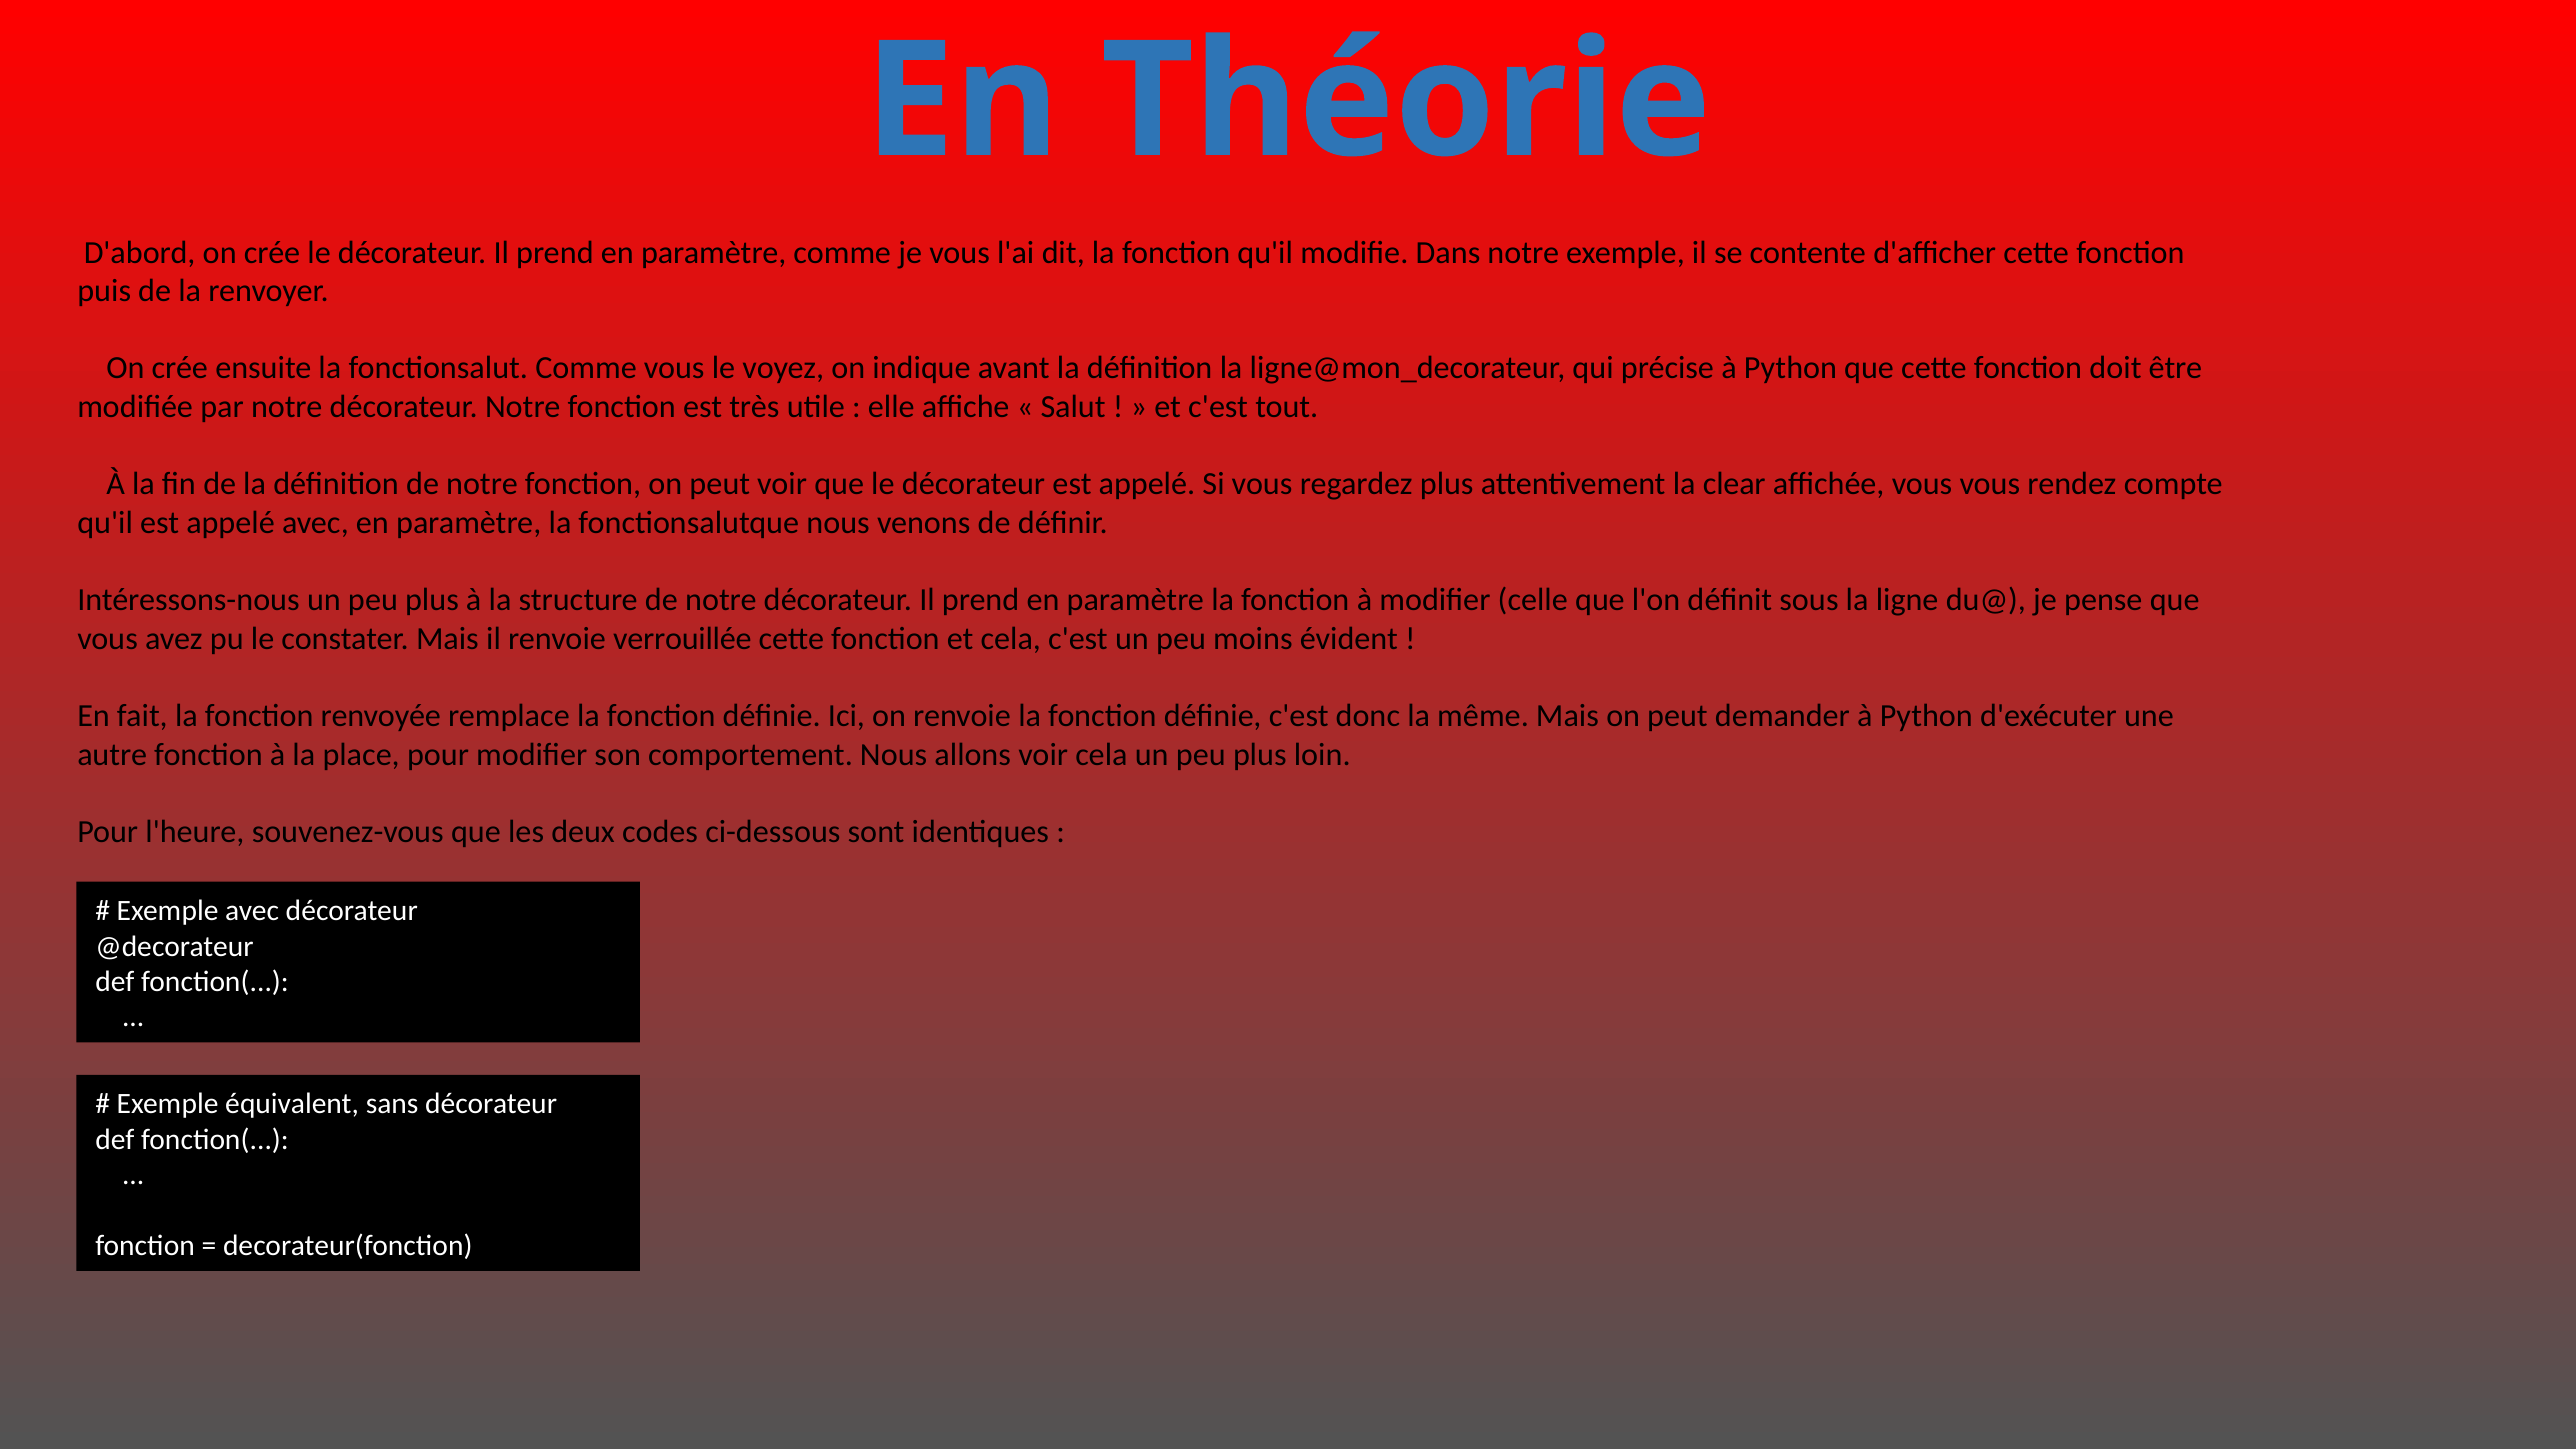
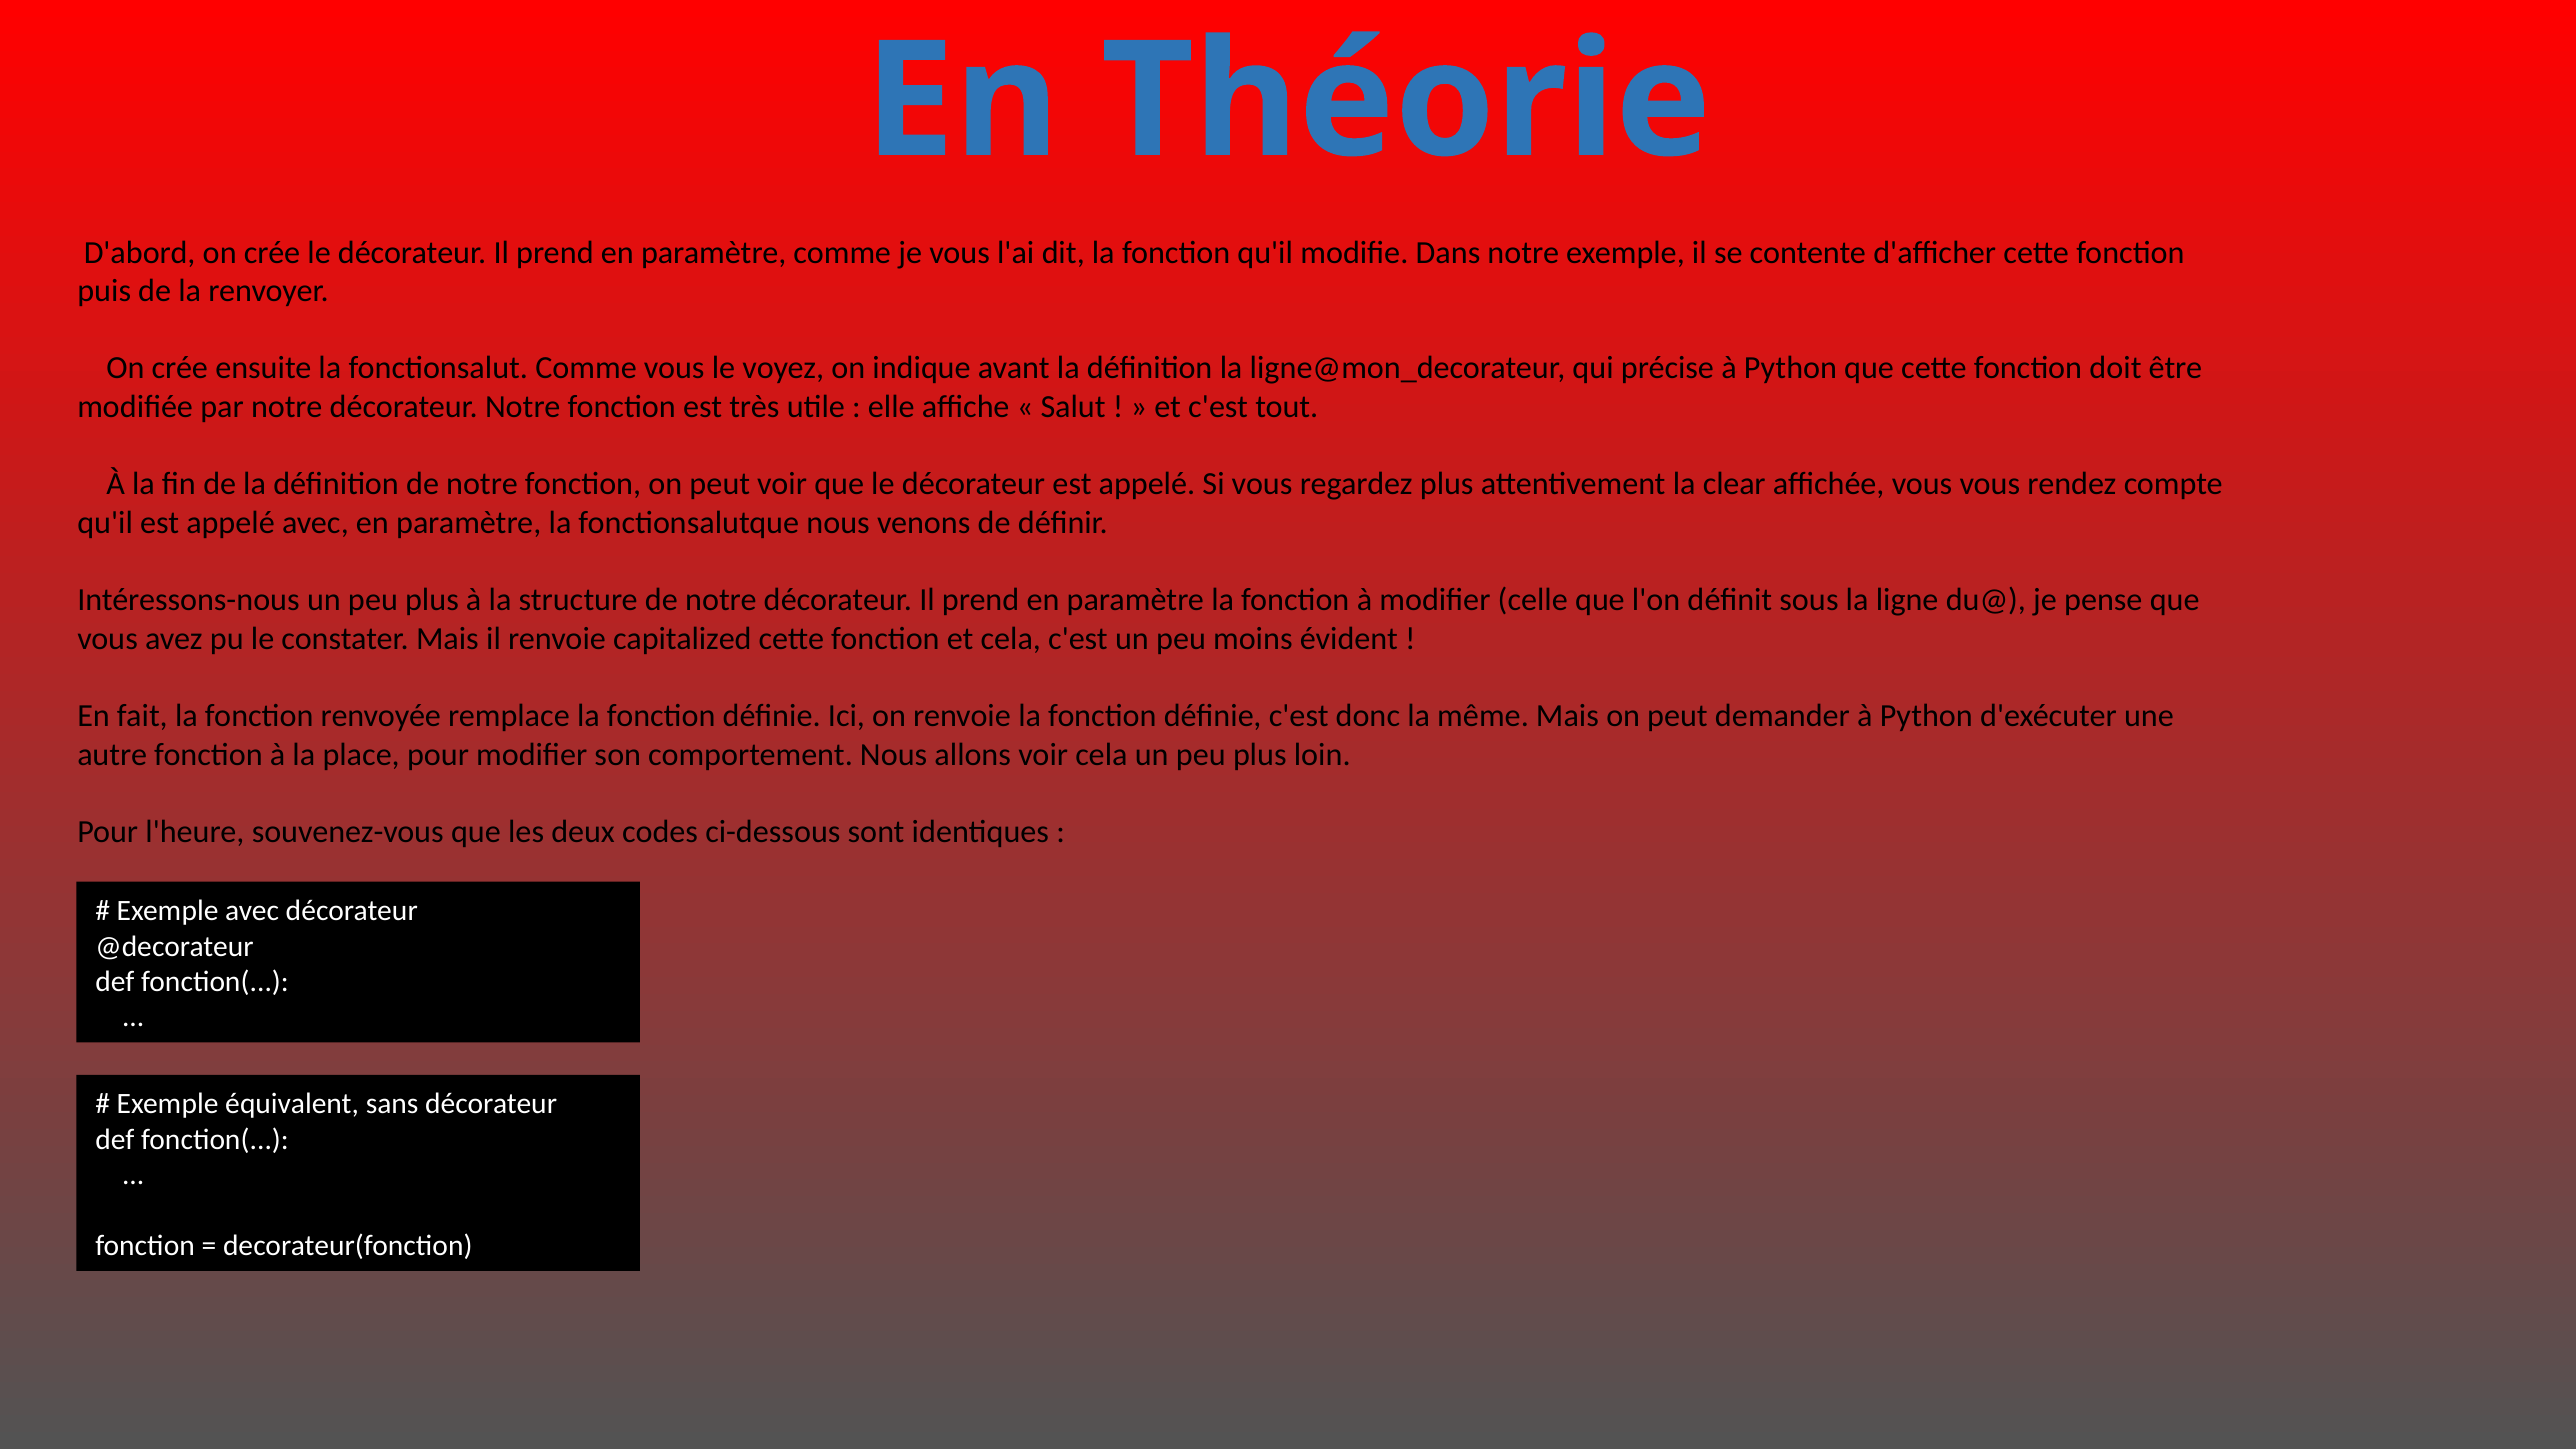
verrouillée: verrouillée -> capitalized (682, 639)
